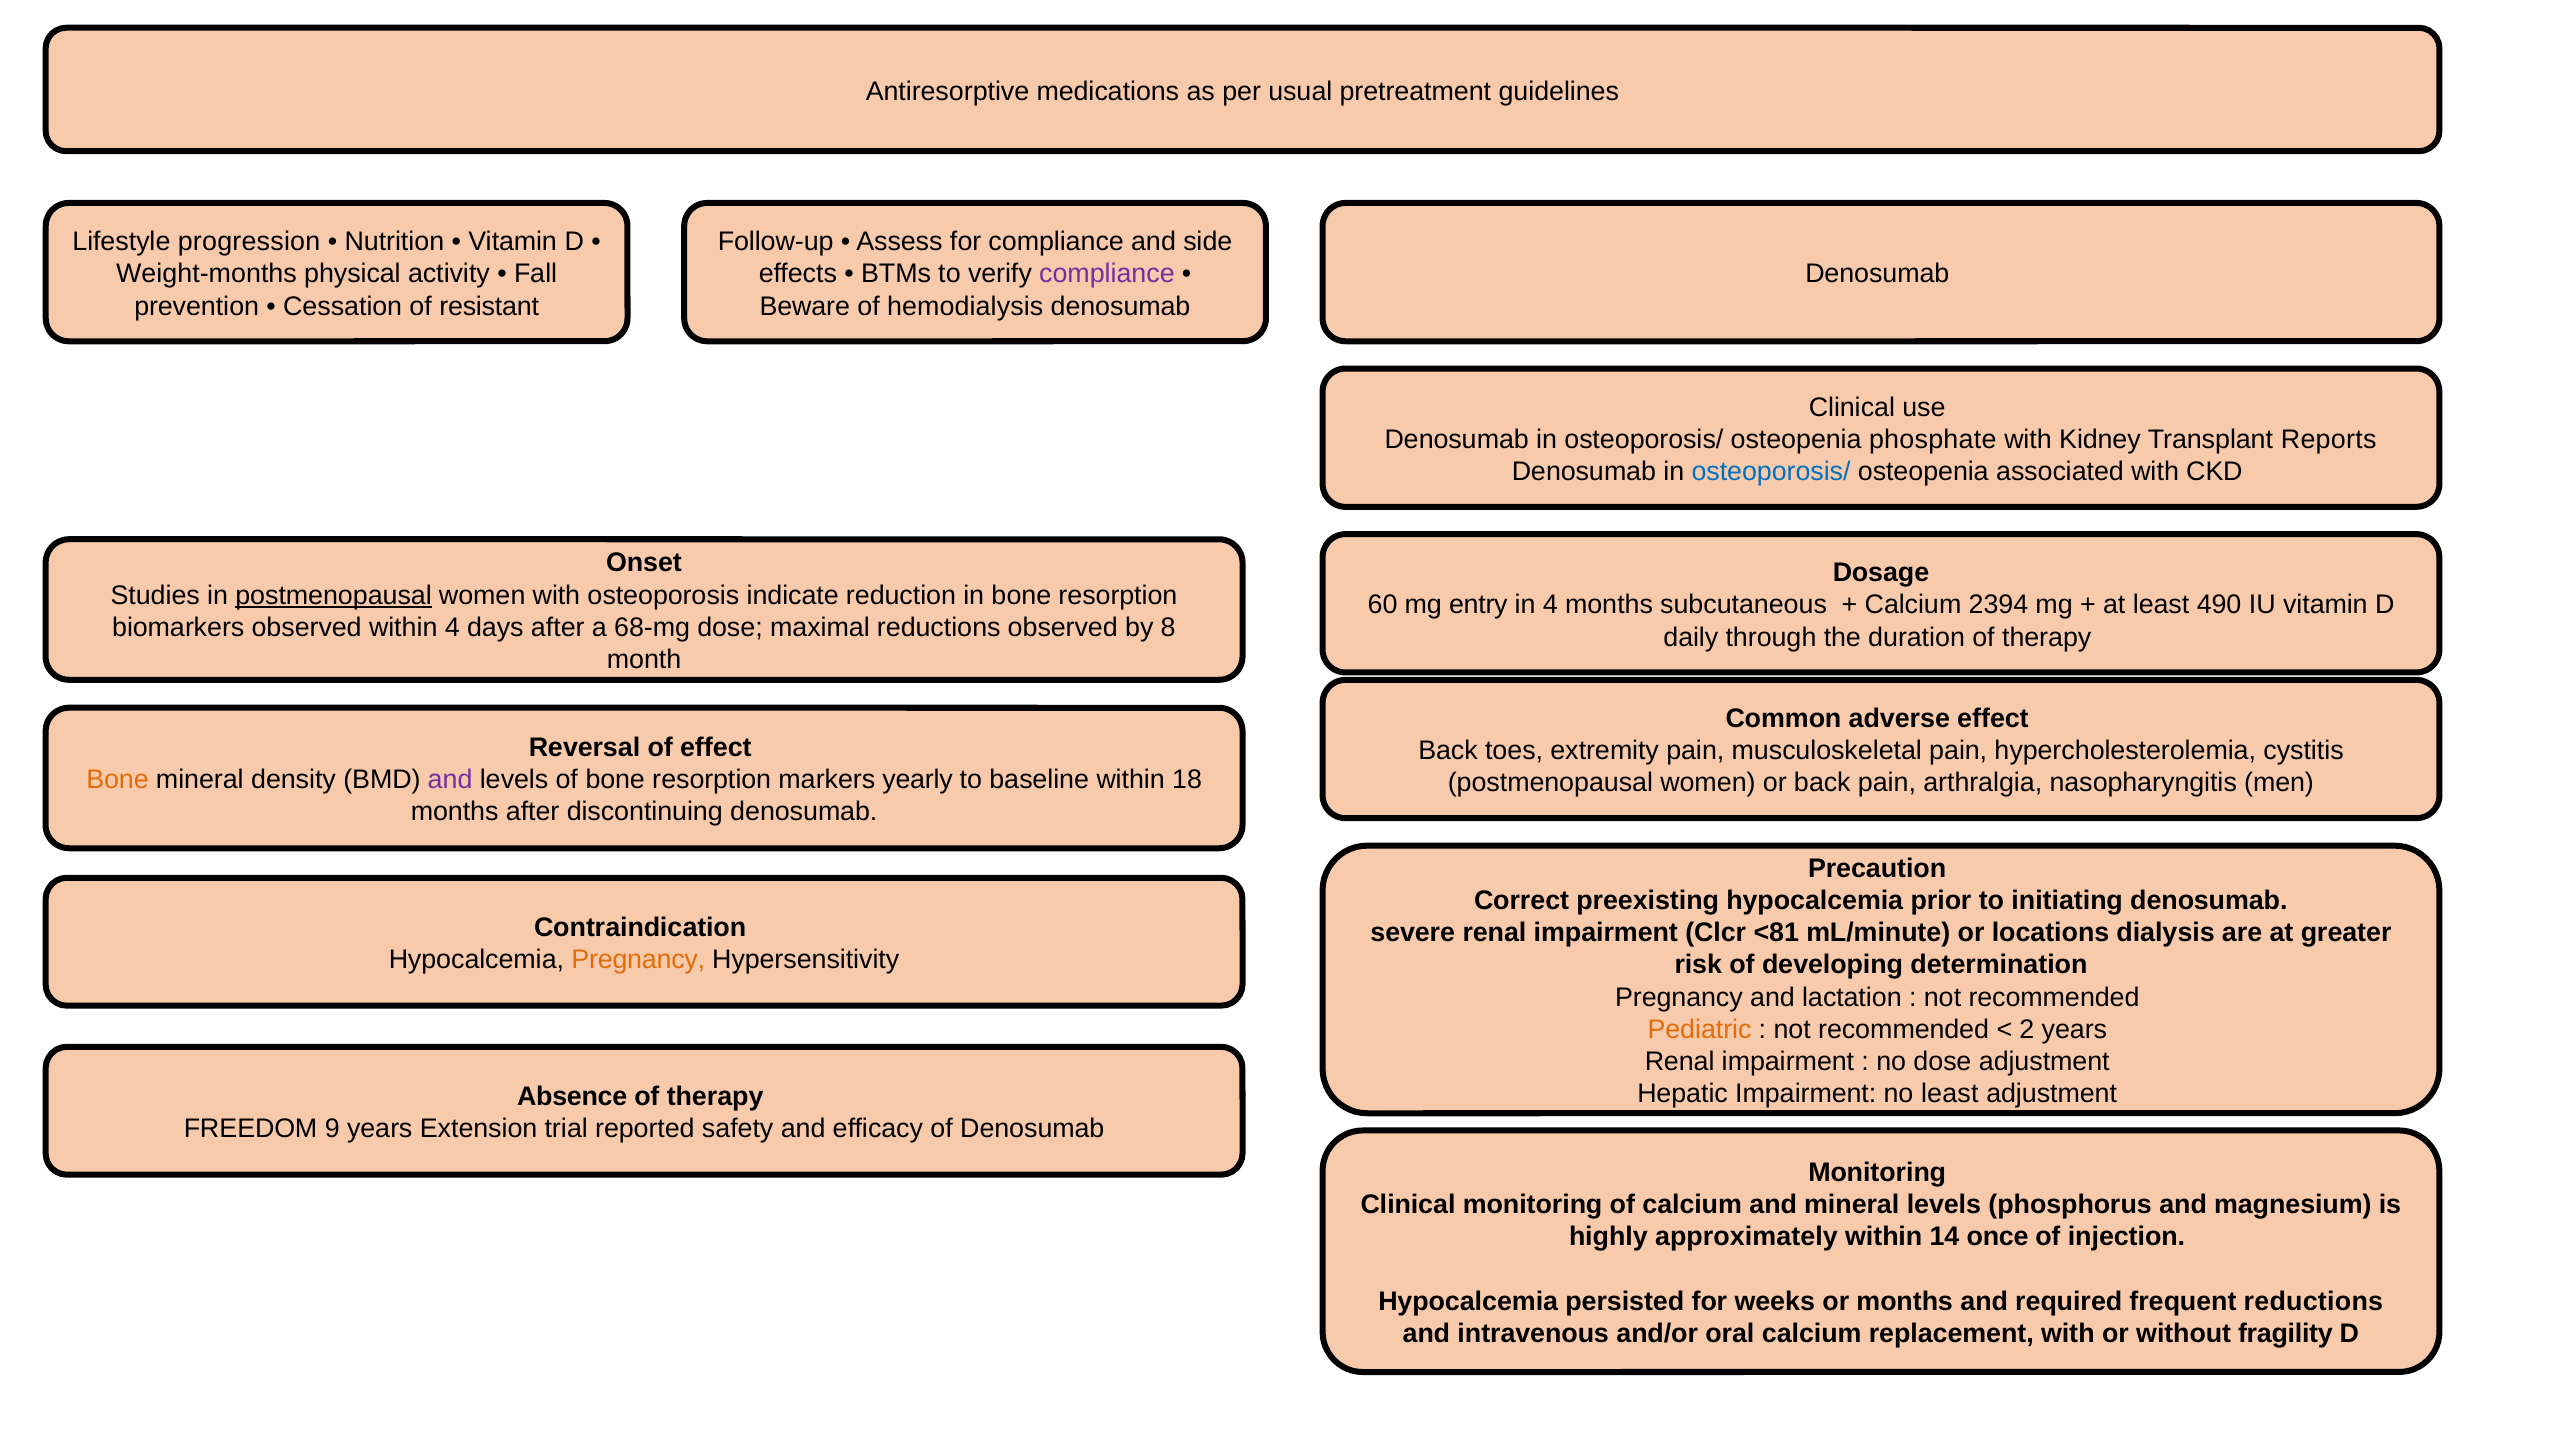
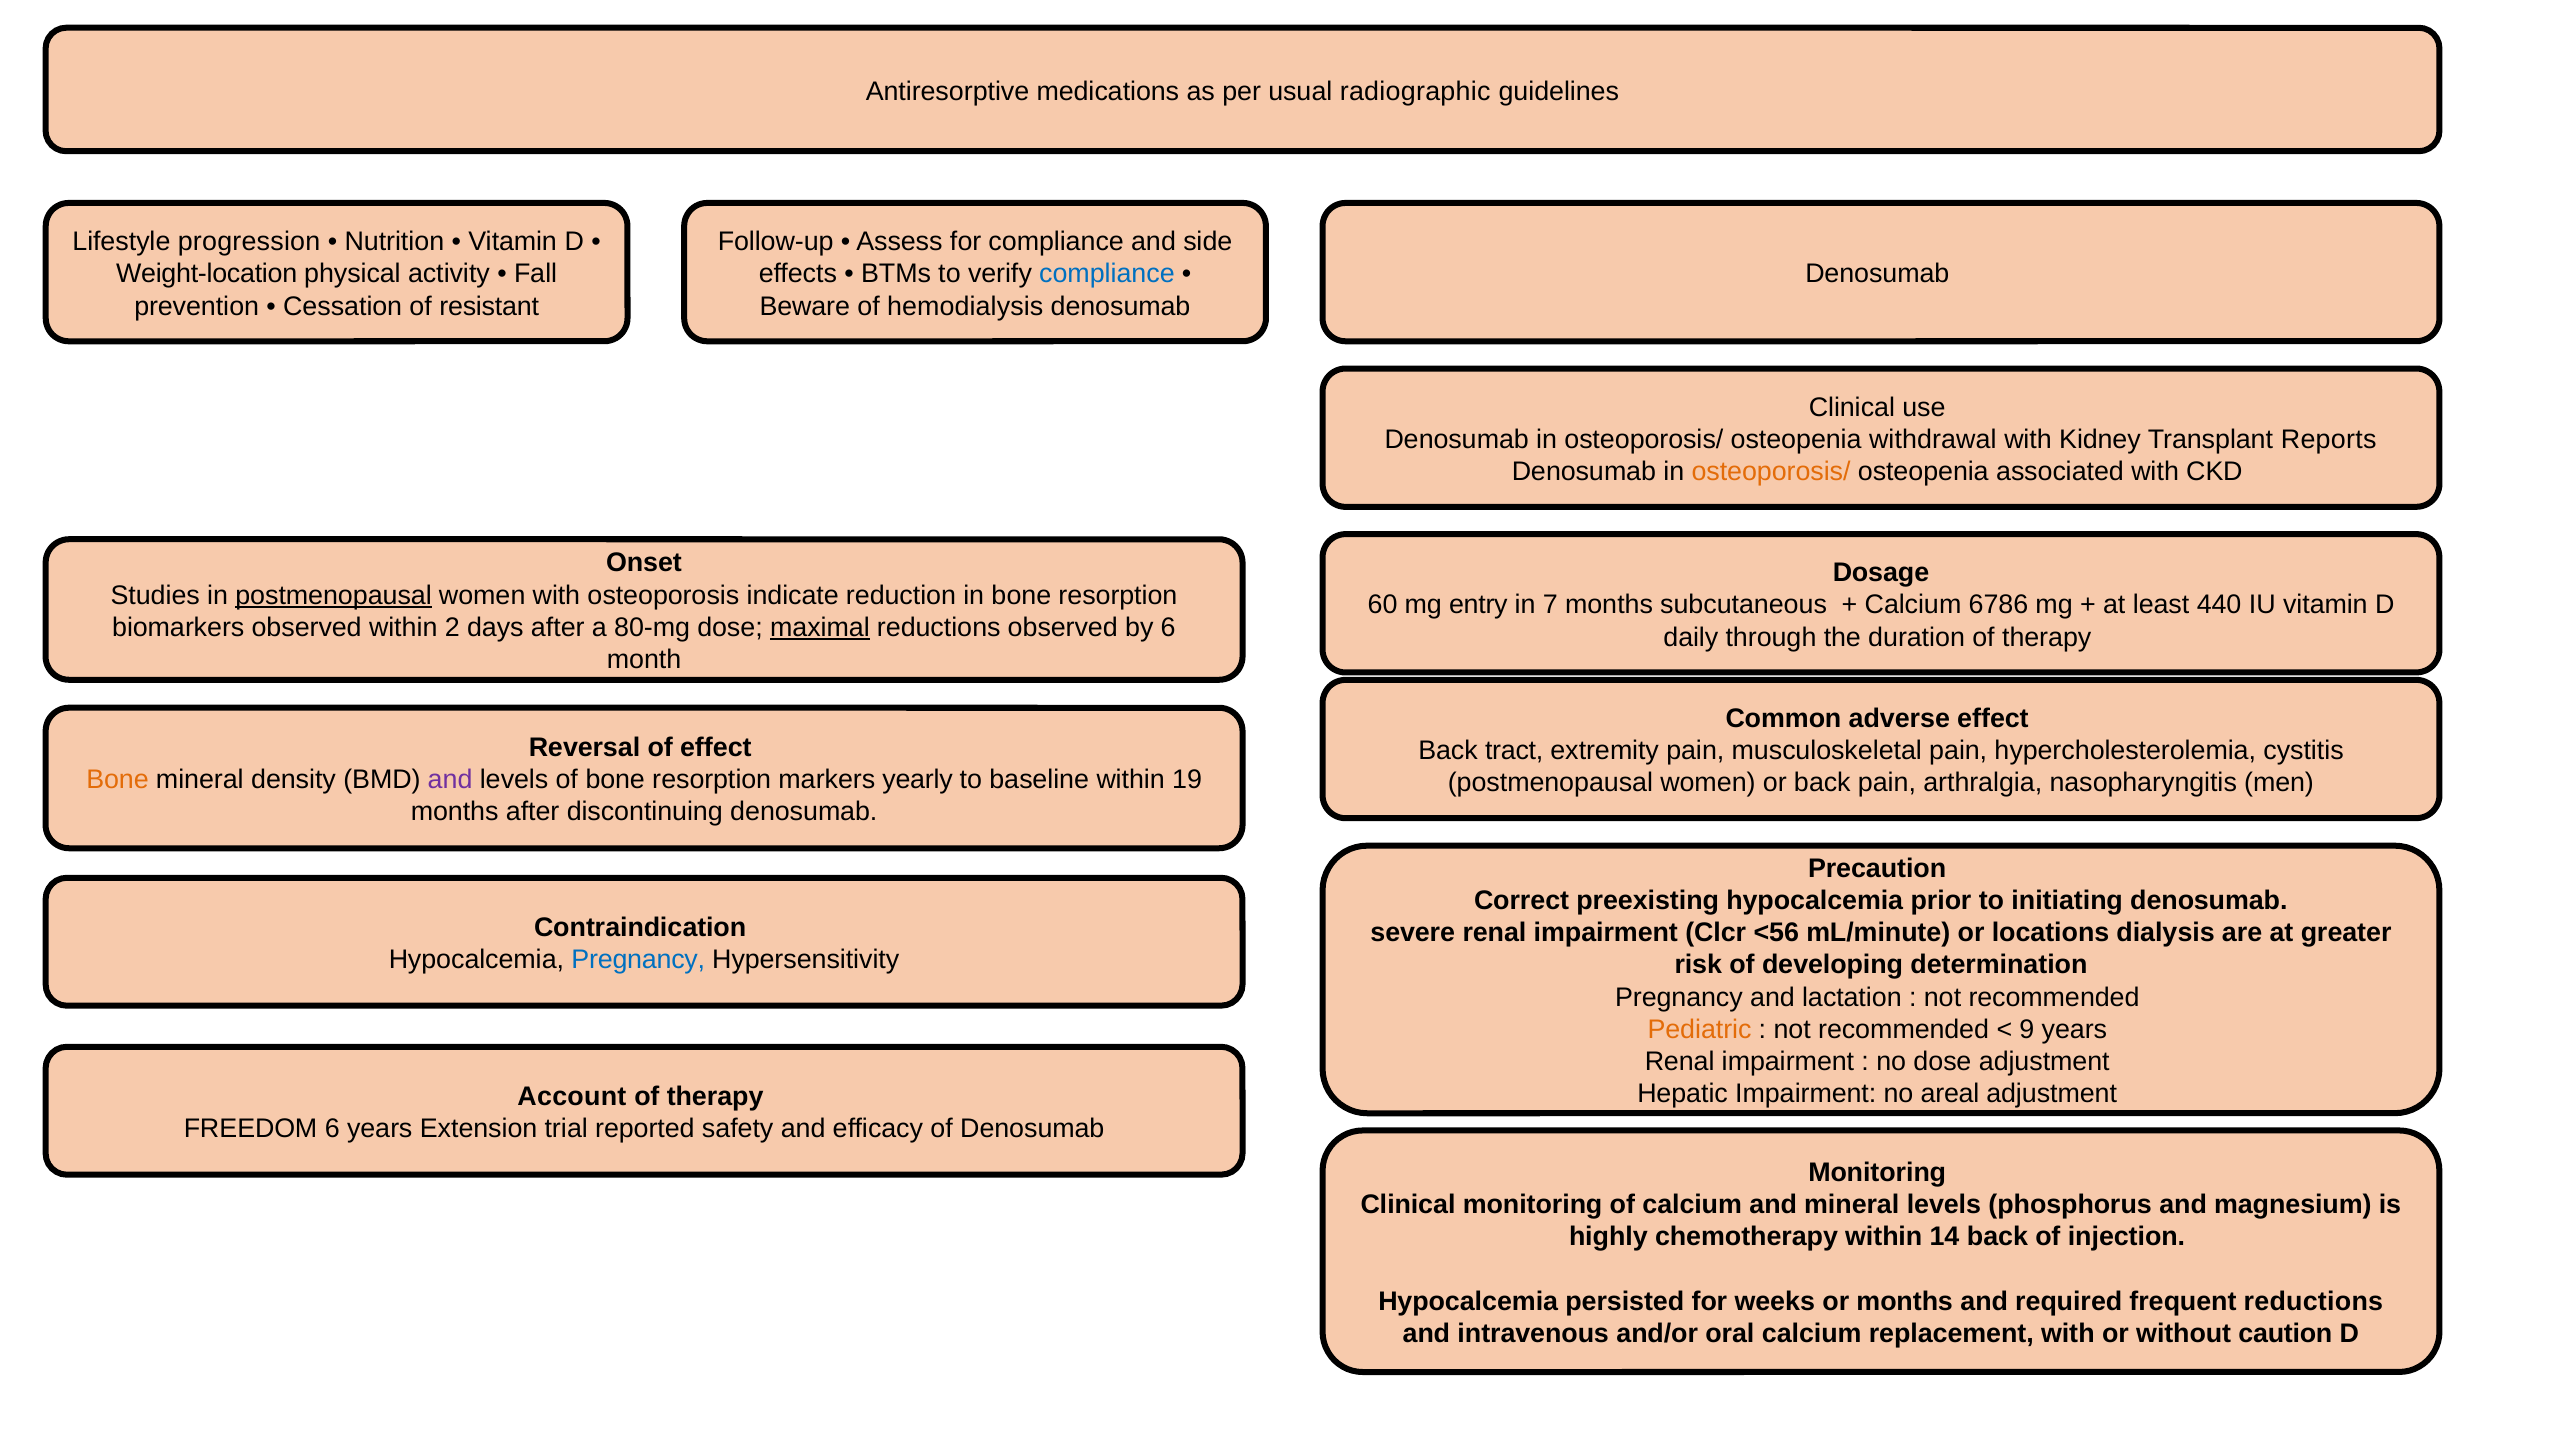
pretreatment: pretreatment -> radiographic (1415, 91)
Weight-months: Weight-months -> Weight-location (207, 274)
compliance colour: purple -> blue (1107, 274)
phosphate: phosphate -> withdrawal (1933, 440)
osteoporosis/ colour: blue -> orange (1771, 472)
in 4: 4 -> 7 (1550, 605)
2394: 2394 -> 6786 (1998, 605)
490: 490 -> 440 (2219, 605)
within 4: 4 -> 2 (452, 627)
68-mg: 68-mg -> 80-mg (652, 627)
maximal underline: none -> present (820, 627)
by 8: 8 -> 6 (1168, 627)
toes: toes -> tract (1514, 751)
18: 18 -> 19 (1187, 780)
<81: <81 -> <56 (1776, 933)
Pregnancy colour: orange -> blue (638, 960)
2: 2 -> 9 (2027, 1030)
no least: least -> areal (1950, 1094)
Absence: Absence -> Account (572, 1096)
FREEDOM 9: 9 -> 6 (332, 1129)
approximately: approximately -> chemotherapy (1746, 1237)
14 once: once -> back (1998, 1237)
fragility: fragility -> caution (2285, 1334)
